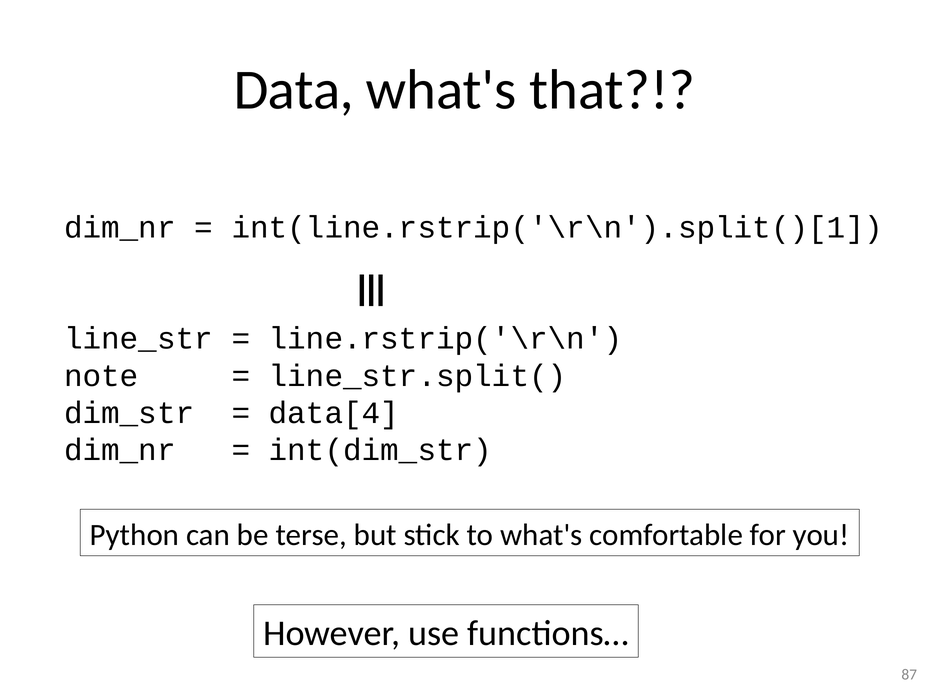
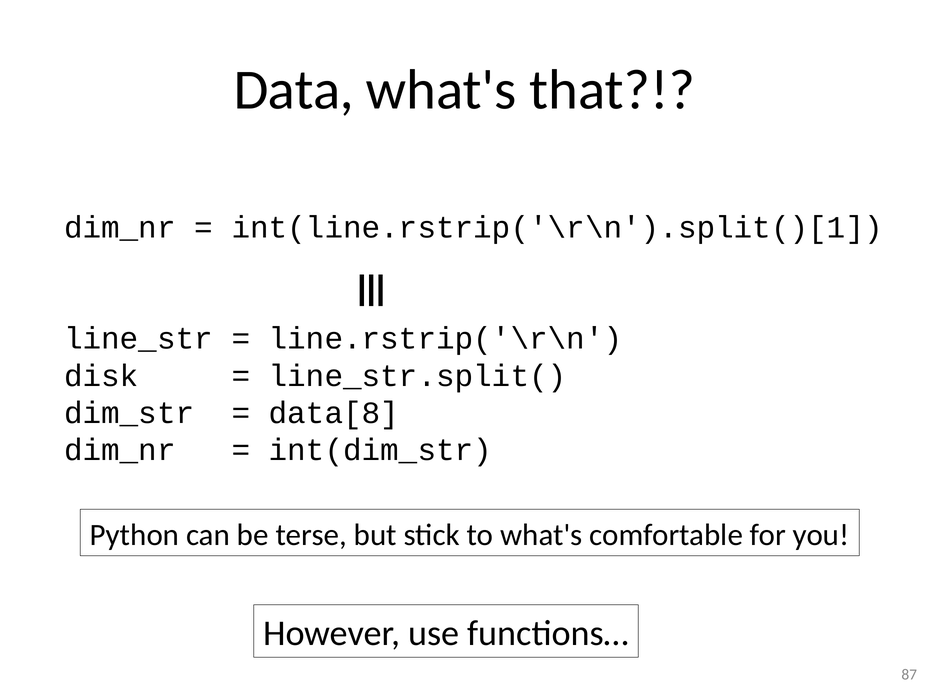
note: note -> disk (101, 376)
data[4: data[4 -> data[8 (334, 413)
